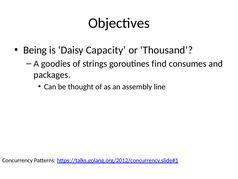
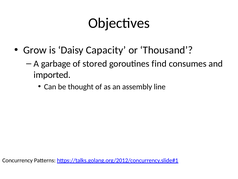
Being: Being -> Grow (35, 50)
goodies: goodies -> garbage (56, 64)
strings: strings -> stored (95, 64)
packages: packages -> imported (52, 75)
